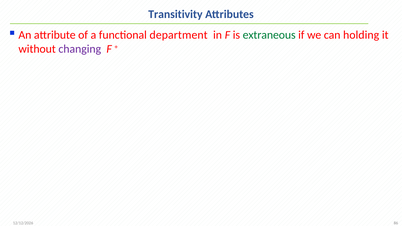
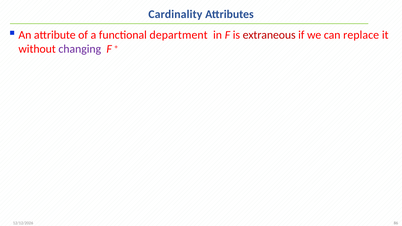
Transitivity: Transitivity -> Cardinality (175, 14)
extraneous colour: green -> red (269, 35)
holding: holding -> replace (361, 35)
